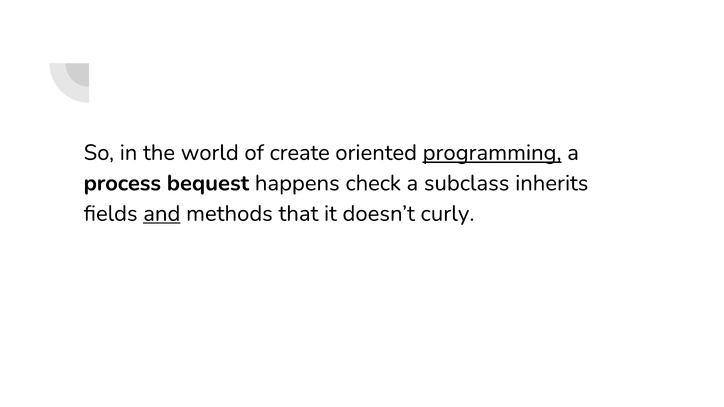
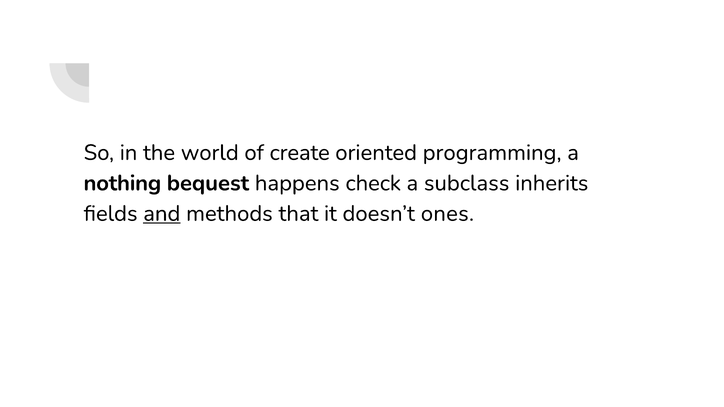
programming underline: present -> none (492, 153)
process: process -> nothing (122, 183)
curly: curly -> ones (447, 214)
